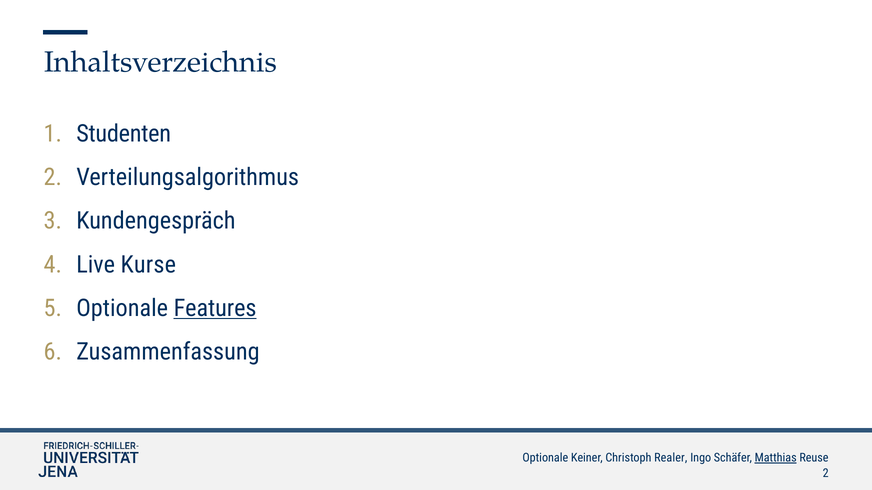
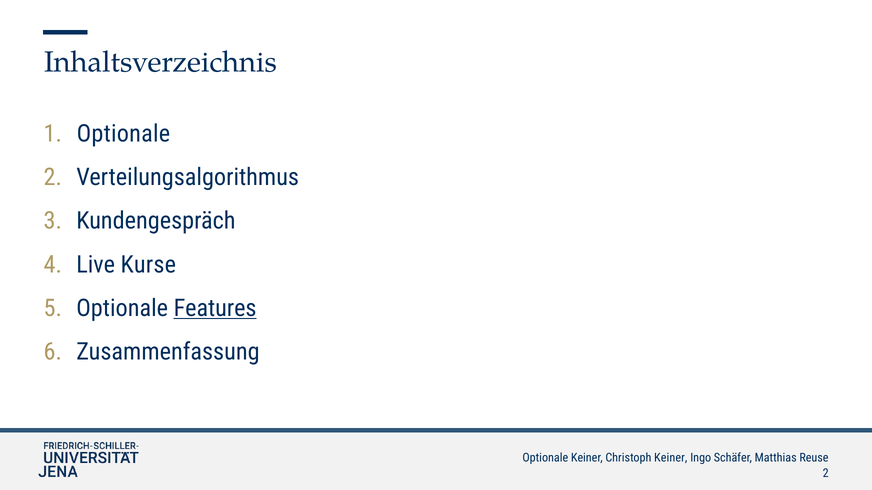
Studenten: Studenten -> Optionale (123, 134)
Christoph Realer: Realer -> Keiner (671, 458)
Matthias underline: present -> none (776, 458)
